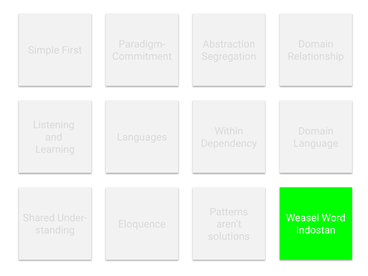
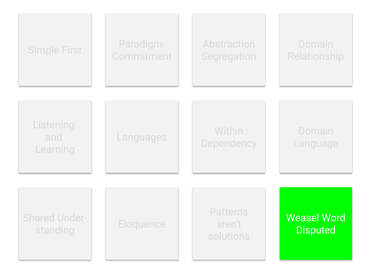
Indostan: Indostan -> Disputed (316, 230)
